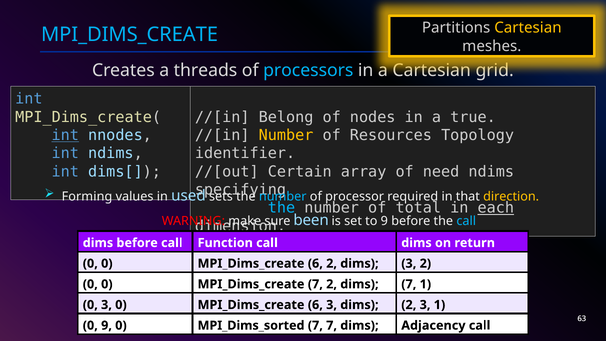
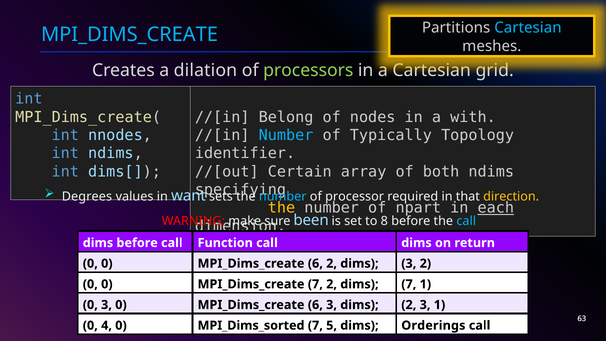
Cartesian colour: yellow -> light blue (528, 28)
threads: threads -> dilation (205, 71)
processors colour: light blue -> light green (308, 71)
true: true -> with (473, 117)
int underline: present -> none (65, 135)
Number colour: yellow -> light blue (286, 135)
Resources: Resources -> Typically (391, 135)
need: need -> both (441, 172)
Forming: Forming -> Degrees (87, 196)
used: used -> want (189, 196)
the colour: light blue -> yellow (282, 208)
total: total -> npart (418, 208)
to 9: 9 -> 8 (384, 221)
0 9: 9 -> 4 (107, 325)
7 7: 7 -> 5 (332, 325)
Adjacency: Adjacency -> Orderings (433, 325)
